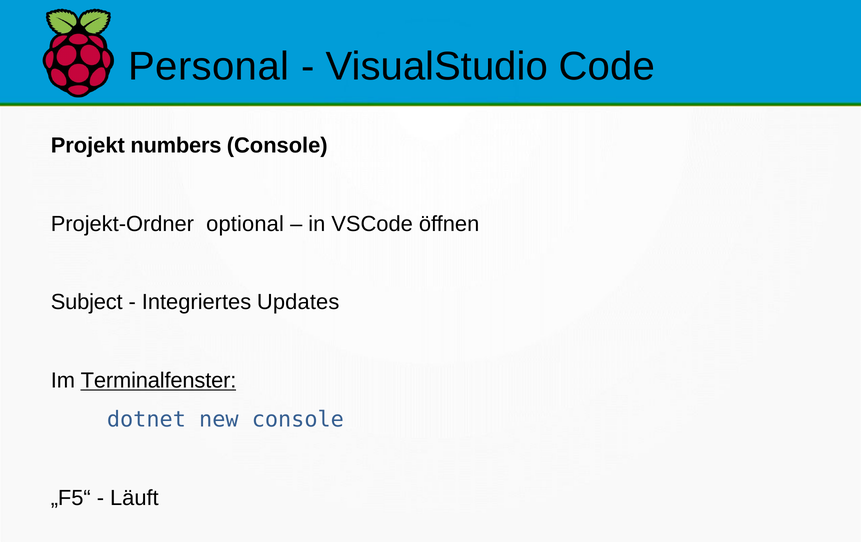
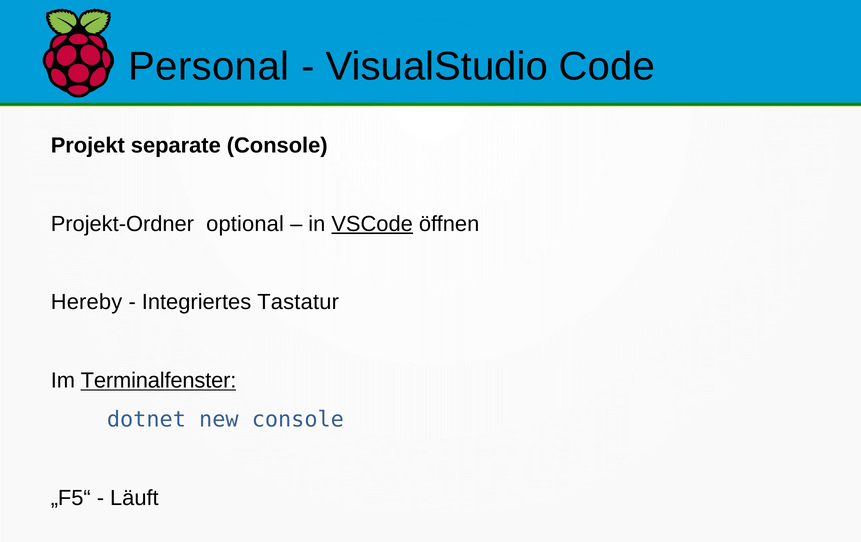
numbers: numbers -> separate (176, 146)
VSCode underline: none -> present (372, 224)
Subject: Subject -> Hereby (87, 303)
Updates: Updates -> Tastatur (298, 303)
